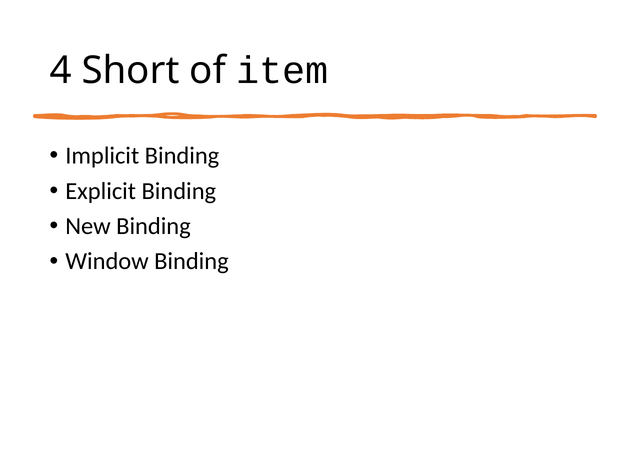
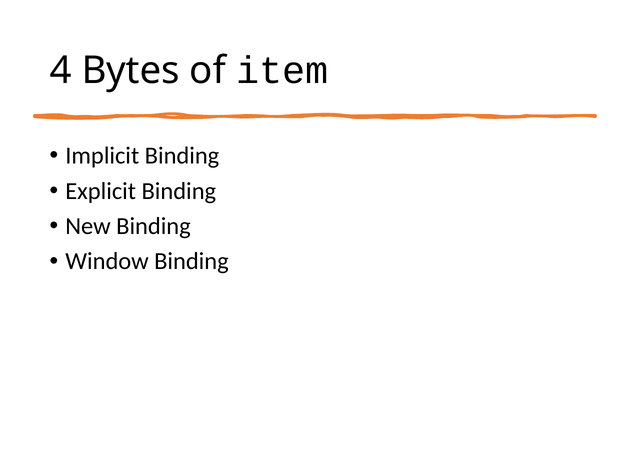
Short: Short -> Bytes (131, 71)
